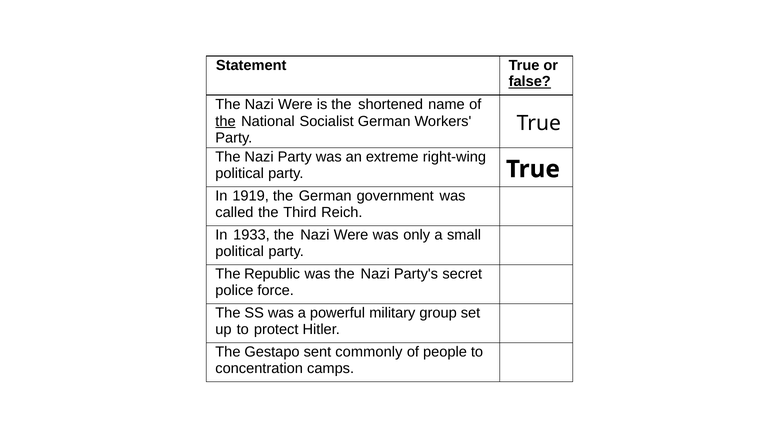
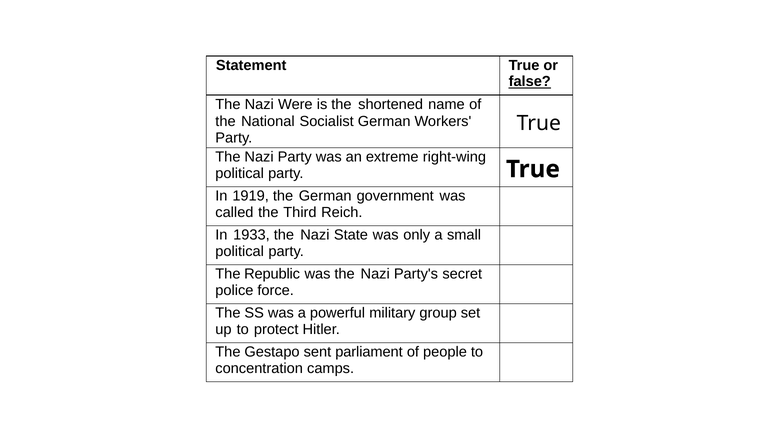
the underline: present -> none (226, 121)
1933 the Nazi Were: Were -> State (351, 235)
commonly: commonly -> parliament (369, 352)
